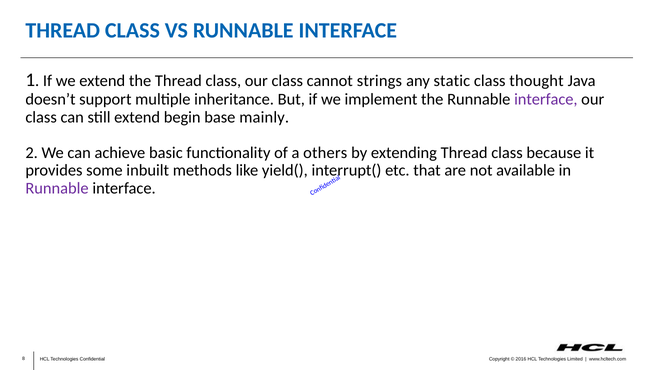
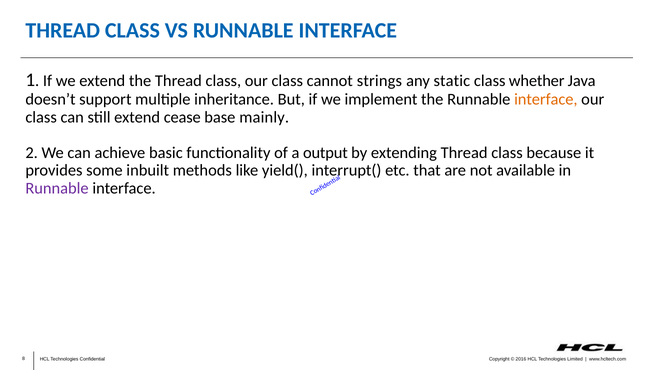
thought: thought -> whether (537, 81)
interface colour: purple -> orange (546, 99)
begin: begin -> cease (182, 117)
others: others -> output (325, 153)
